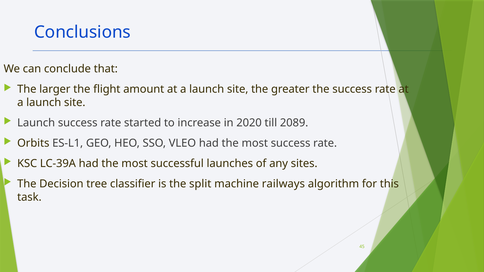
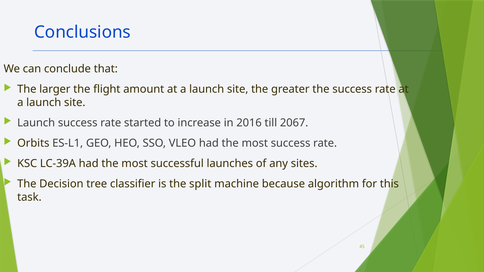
2020: 2020 -> 2016 (249, 123)
2089: 2089 -> 2067 (294, 123)
railways: railways -> because (283, 184)
